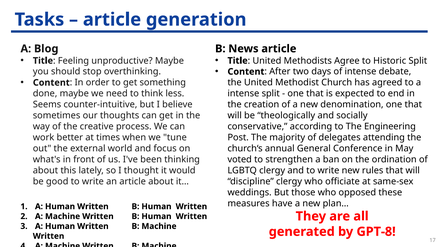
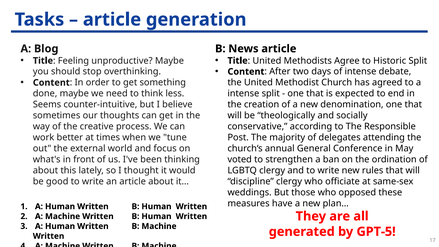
Engineering: Engineering -> Responsible (390, 127)
GPT-8: GPT-8 -> GPT-5 (376, 232)
